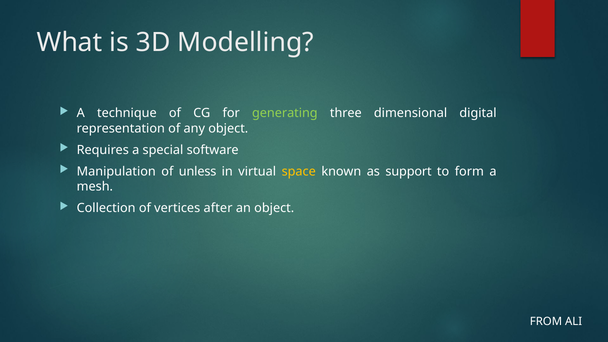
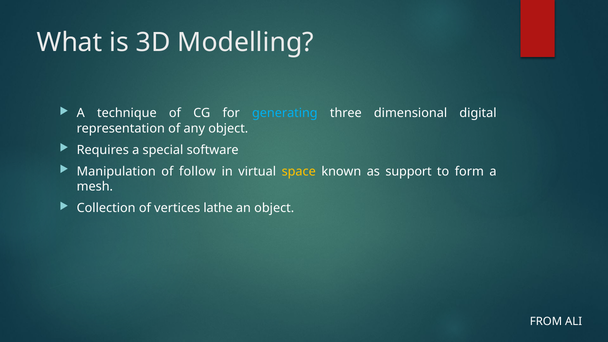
generating colour: light green -> light blue (285, 113)
unless: unless -> follow (197, 171)
after: after -> lathe (218, 208)
